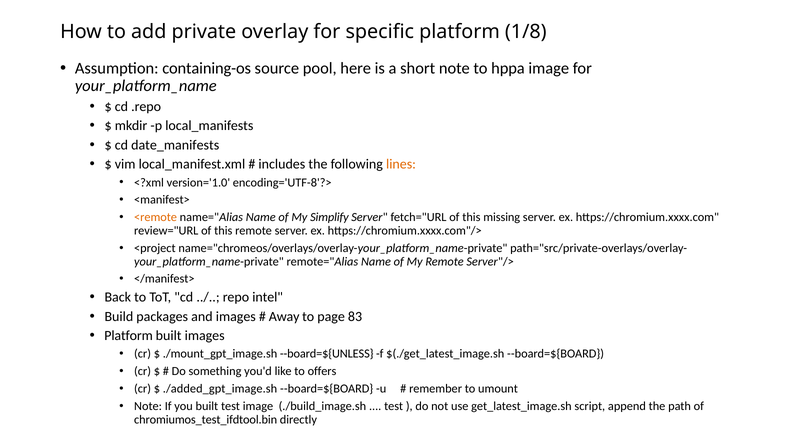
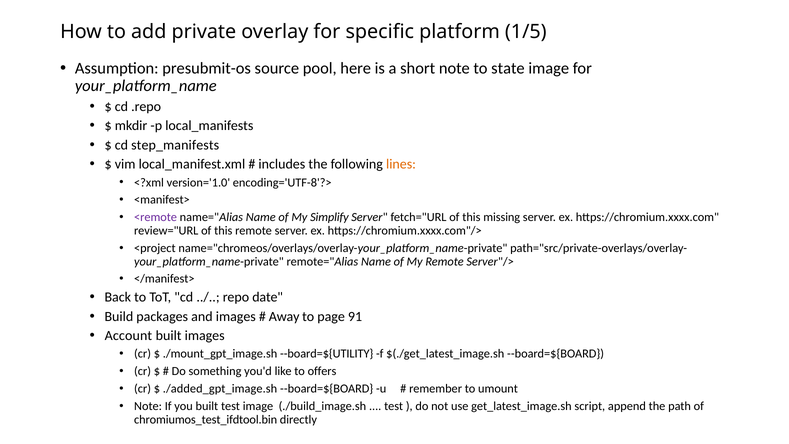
1/8: 1/8 -> 1/5 (526, 32)
containing-os: containing-os -> presubmit-os (207, 68)
hppa: hppa -> state (508, 68)
date_manifests: date_manifests -> step_manifests (175, 145)
<remote colour: orange -> purple (156, 217)
intel: intel -> date (268, 297)
83: 83 -> 91 (355, 316)
Platform: Platform -> Account (128, 335)
--board=${UNLESS: --board=${UNLESS -> --board=${UTILITY (327, 354)
